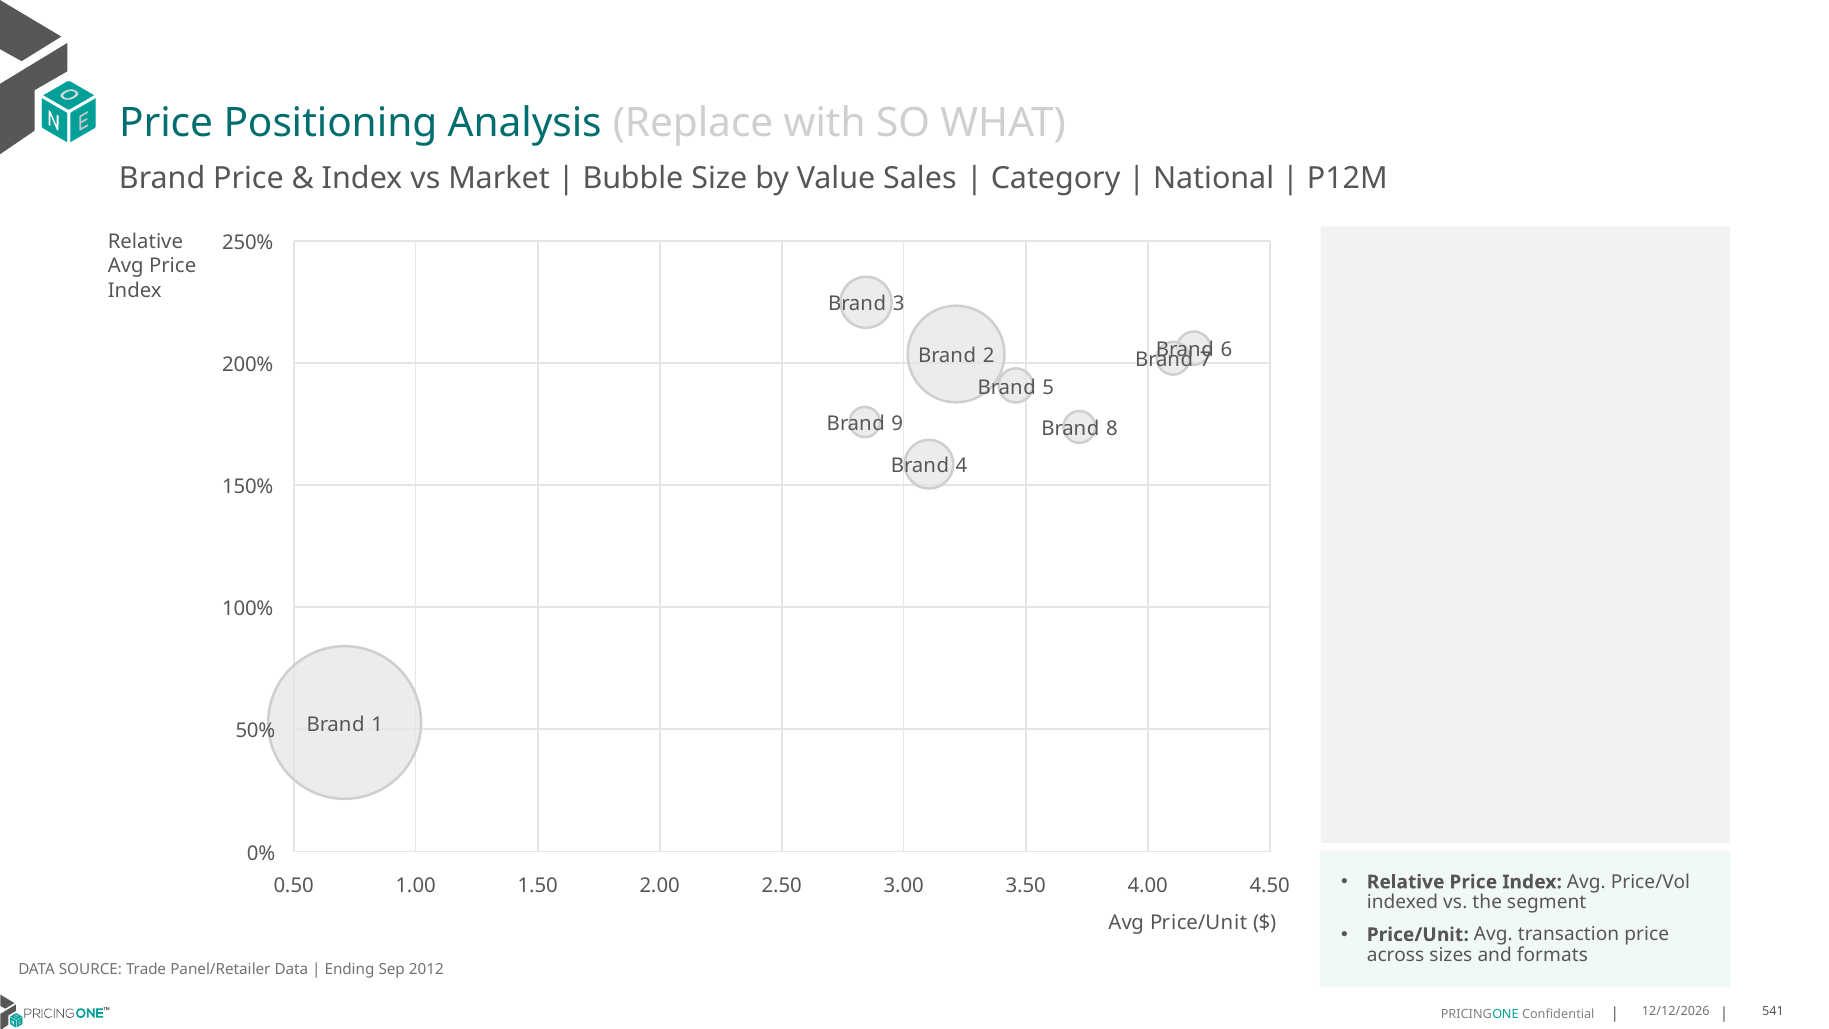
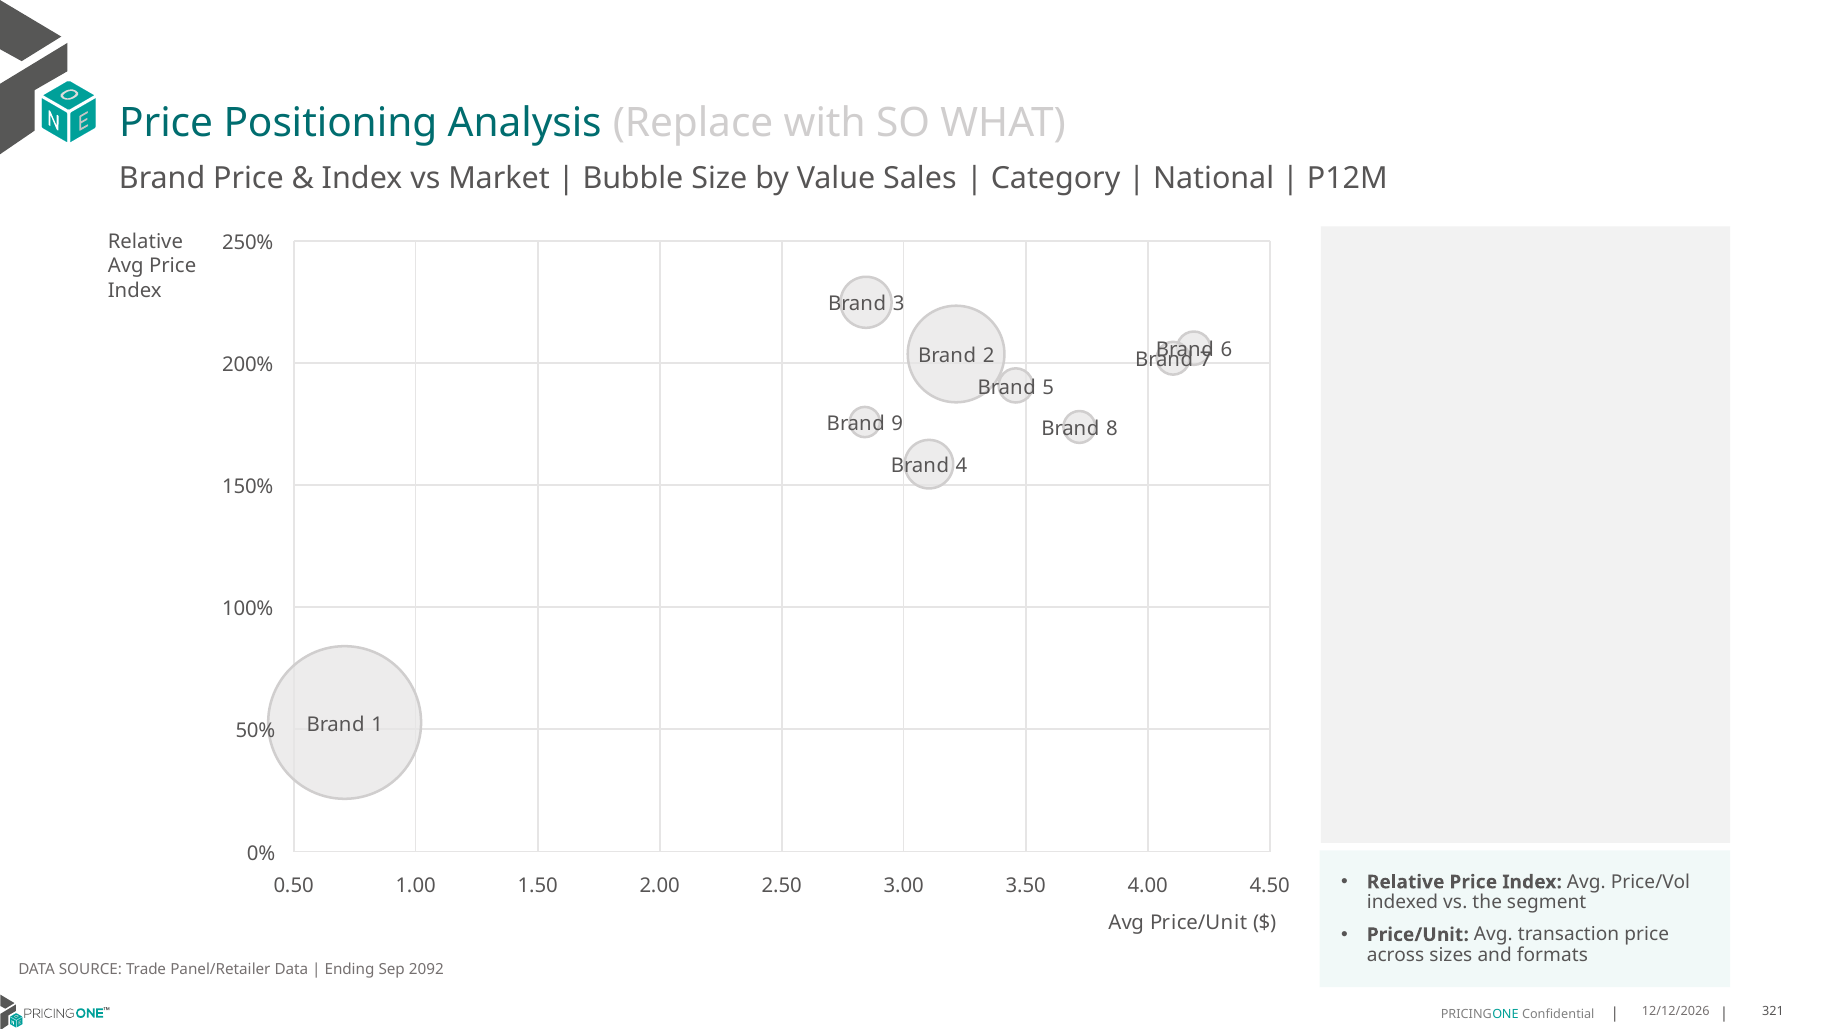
2012: 2012 -> 2092 (426, 969)
541: 541 -> 321 (1773, 1012)
